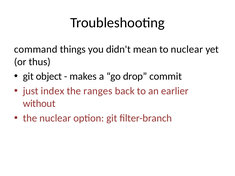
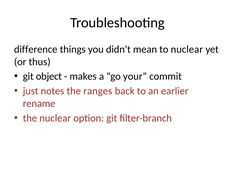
command: command -> difference (36, 49)
drop: drop -> your (135, 76)
index: index -> notes (53, 91)
without: without -> rename (39, 104)
